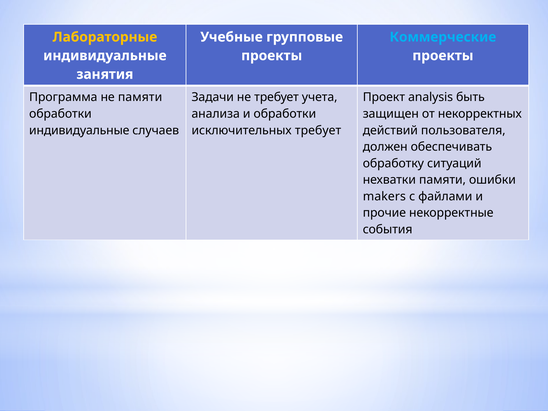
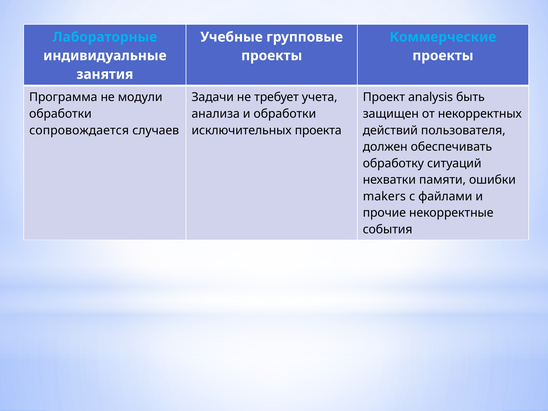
Лабораторные colour: yellow -> light blue (105, 37)
не памяти: памяти -> модули (140, 97)
индивидуальные: индивидуальные -> сопровождается (79, 130)
исключительных требует: требует -> проекта (318, 130)
